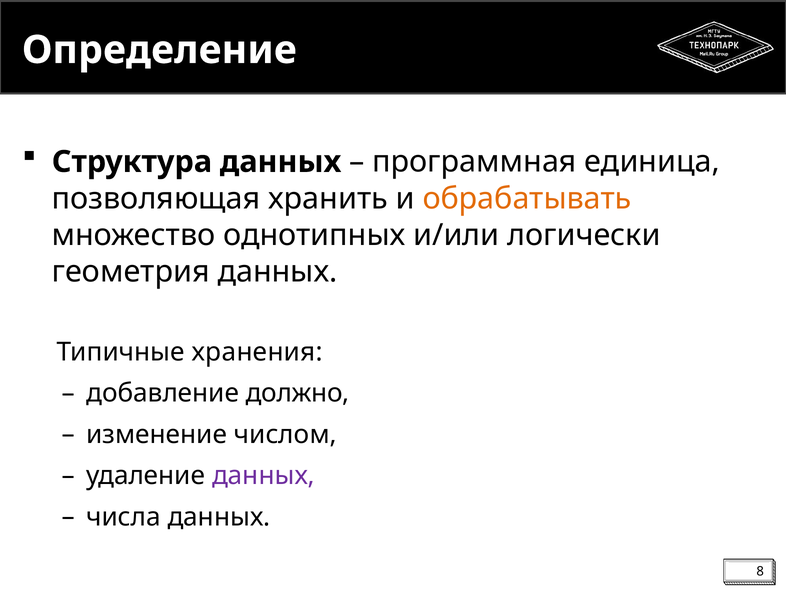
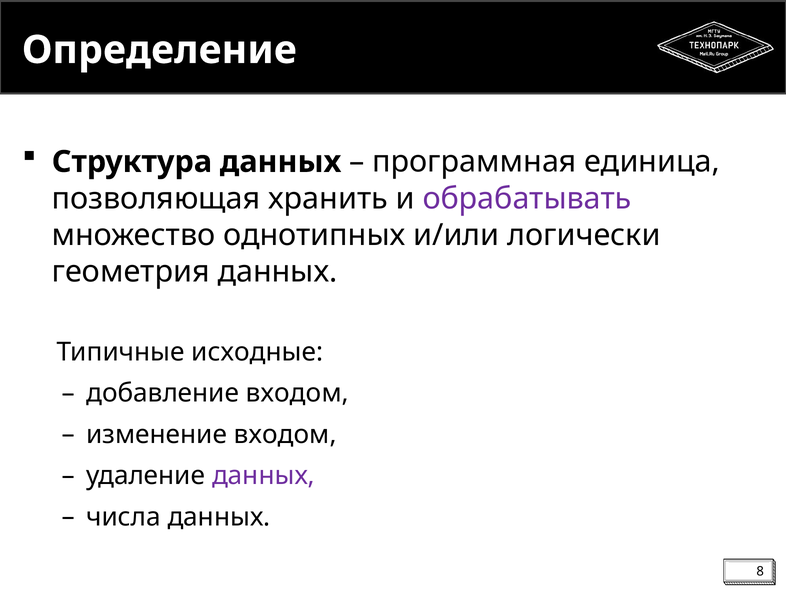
обрабатывать colour: orange -> purple (527, 199)
хранения: хранения -> исходные (257, 352)
добавление должно: должно -> входом (297, 394)
изменение числом: числом -> входом (285, 435)
